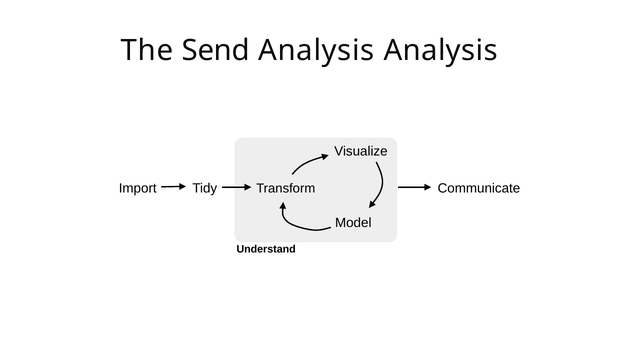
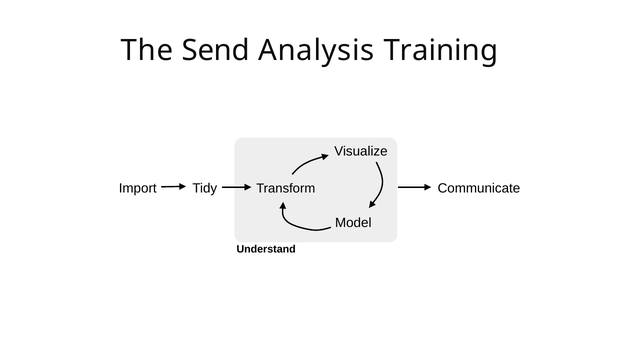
Analysis Analysis: Analysis -> Training (441, 50)
